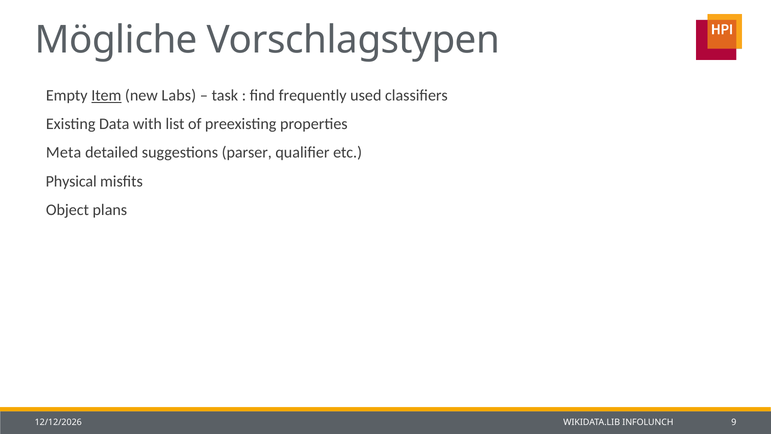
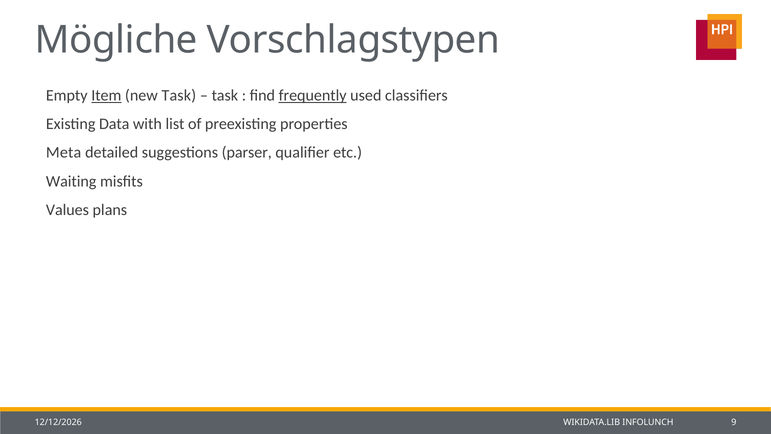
new Labs: Labs -> Task (179, 95)
frequently underline: none -> present (313, 95)
Physical: Physical -> Waiting (71, 181)
Object: Object -> Values (67, 210)
